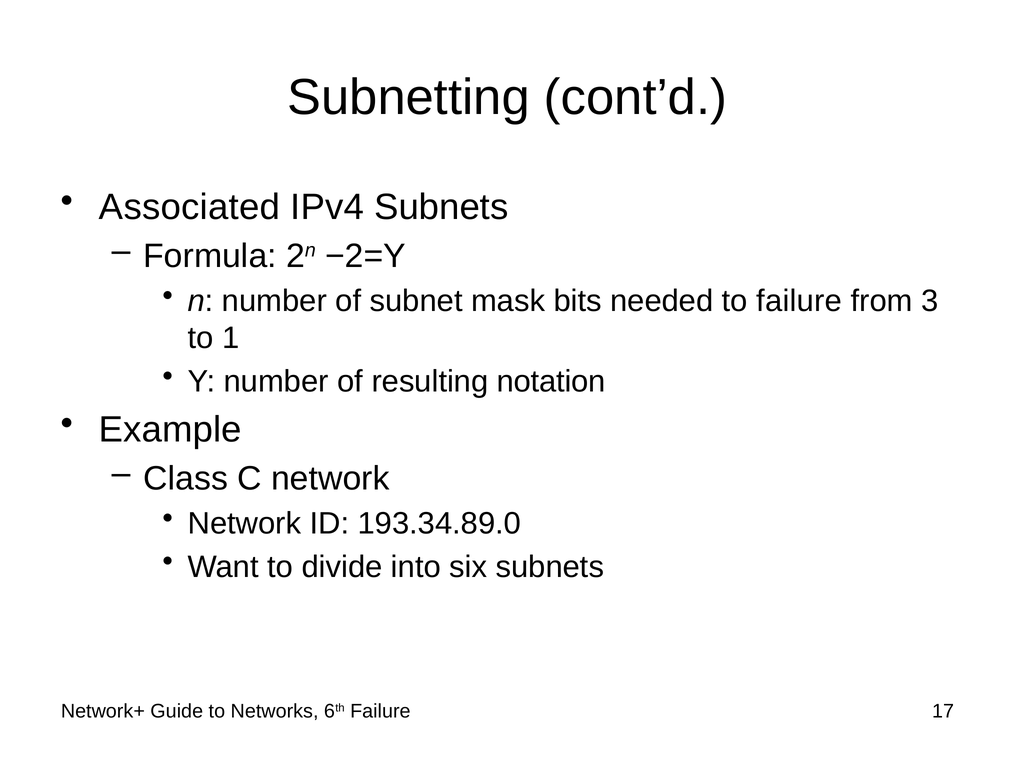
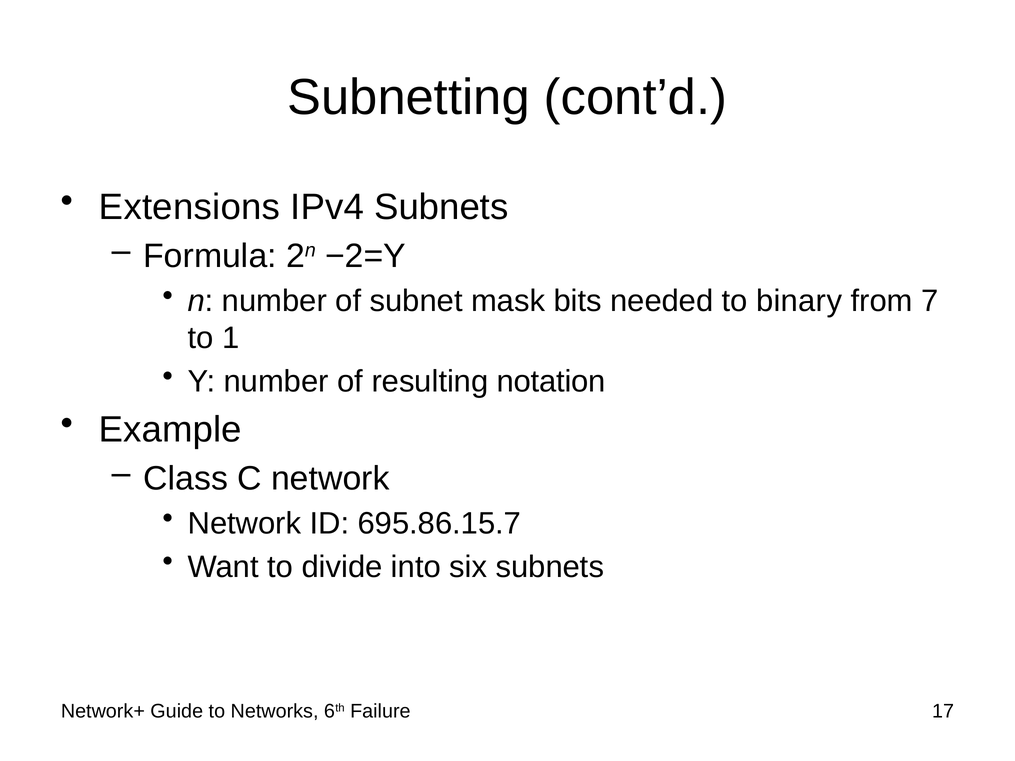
Associated: Associated -> Extensions (190, 207)
to failure: failure -> binary (799, 301)
3: 3 -> 7 (930, 301)
193.34.89.0: 193.34.89.0 -> 695.86.15.7 (439, 524)
